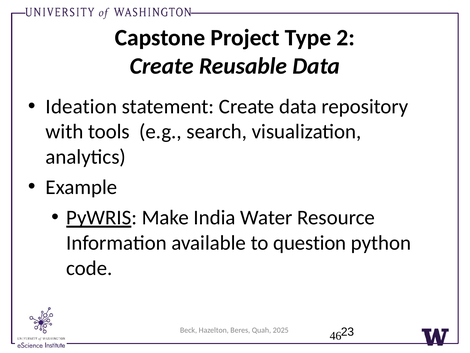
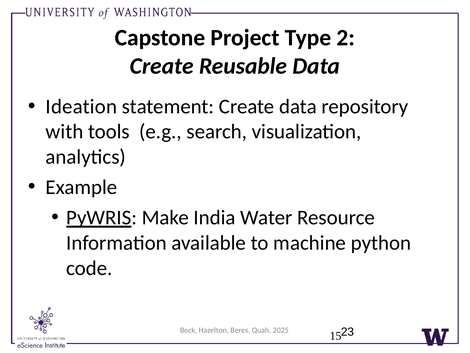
question: question -> machine (310, 243)
46: 46 -> 15 (336, 335)
